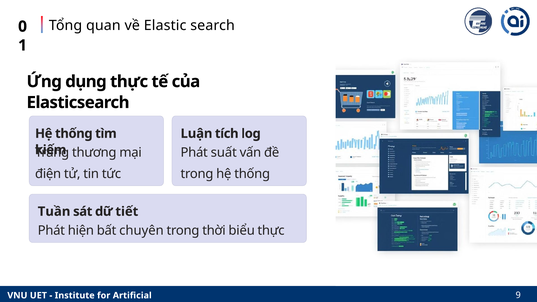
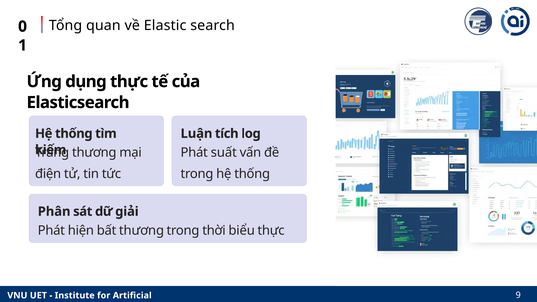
Tuần: Tuần -> Phân (54, 212)
tiết: tiết -> giải (127, 212)
bất chuyên: chuyên -> thương (142, 231)
